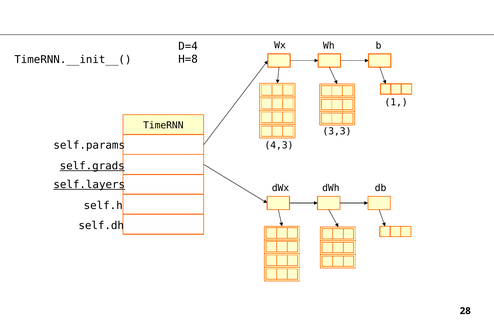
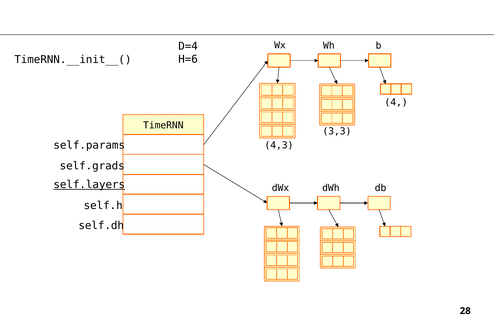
H=8: H=8 -> H=6 (188, 59)
1: 1 -> 4 (396, 103)
self.grads underline: present -> none (92, 166)
